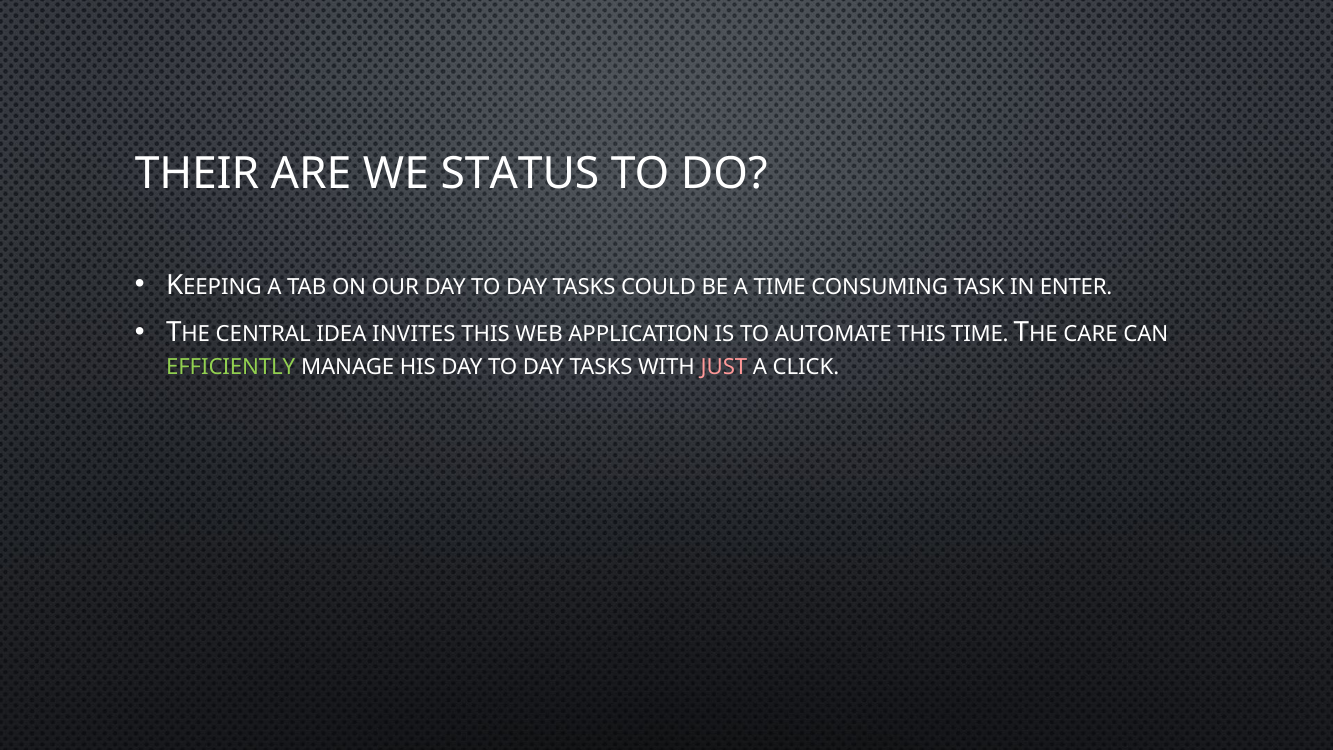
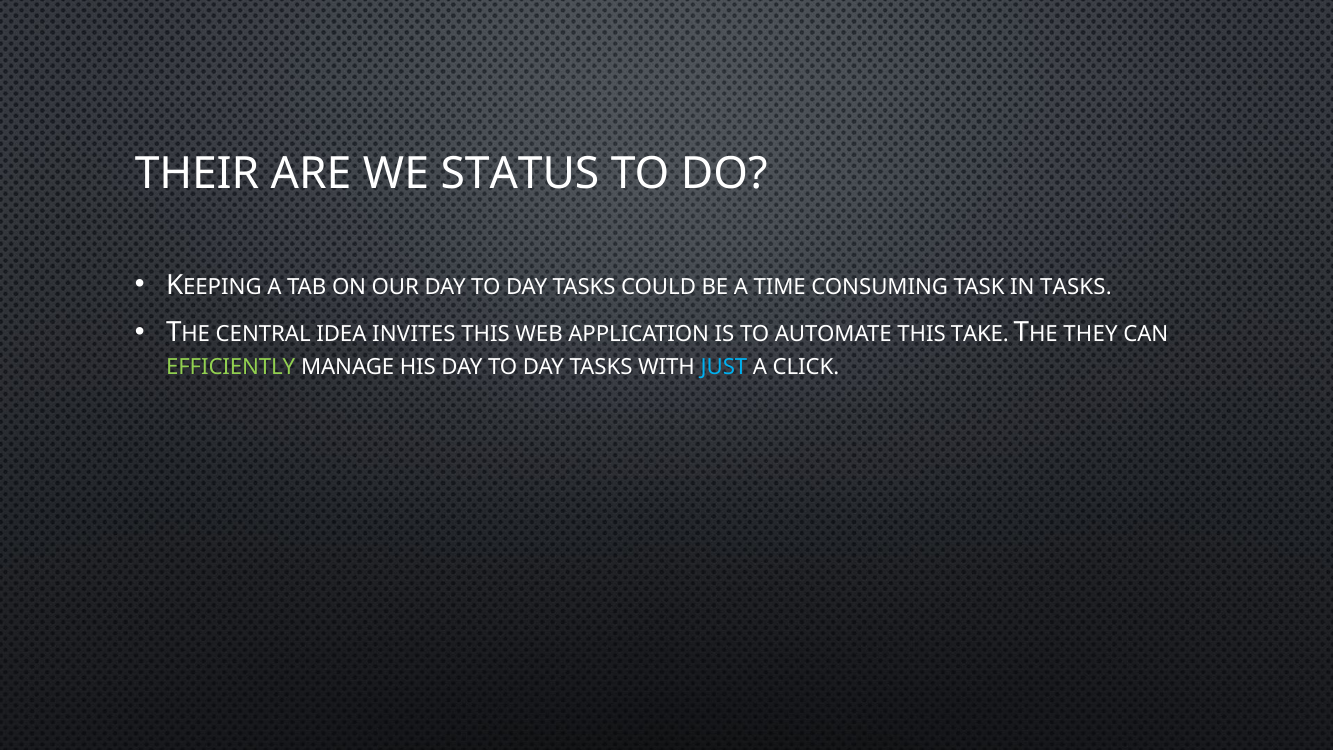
IN ENTER: ENTER -> TASKS (1076, 287)
THIS TIME: TIME -> TAKE (980, 334)
CARE: CARE -> THEY (1091, 334)
JUST colour: pink -> light blue (724, 368)
